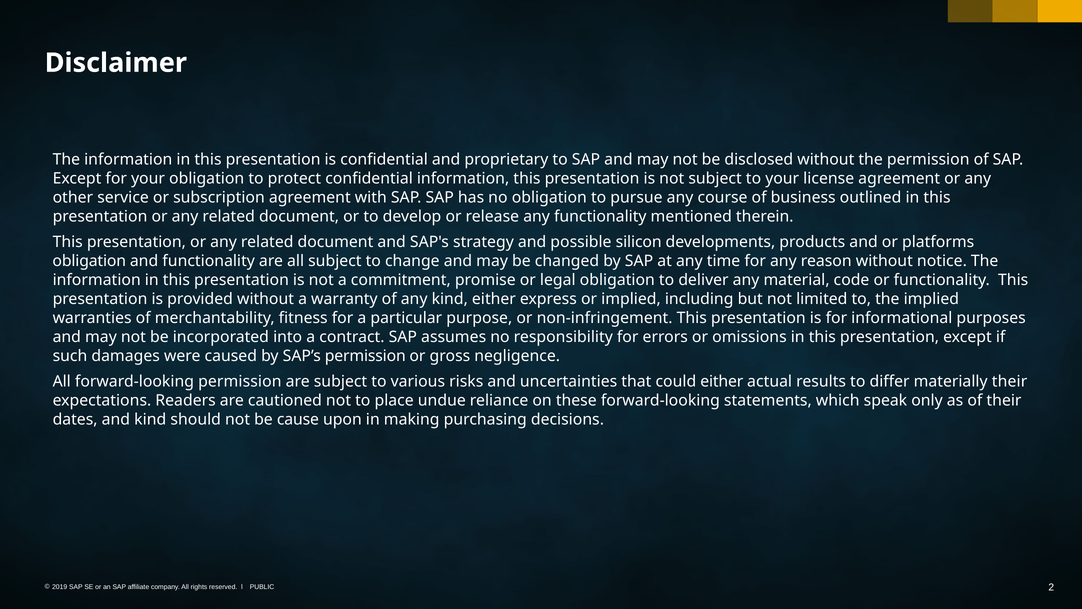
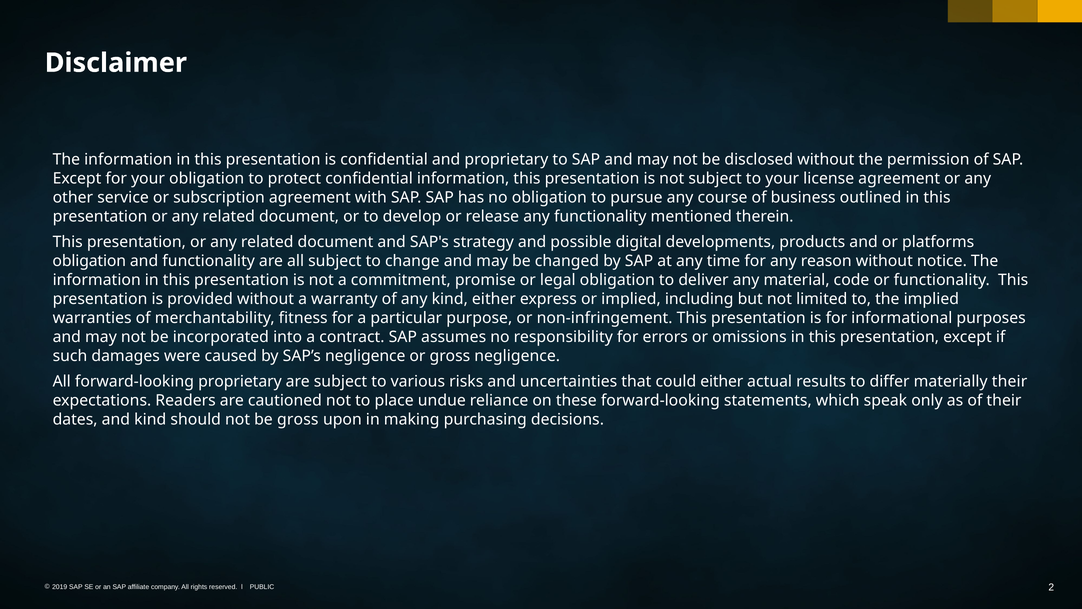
silicon: silicon -> digital (639, 242)
SAP’s permission: permission -> negligence (365, 356)
forward-looking permission: permission -> proprietary (240, 381)
be cause: cause -> gross (298, 419)
